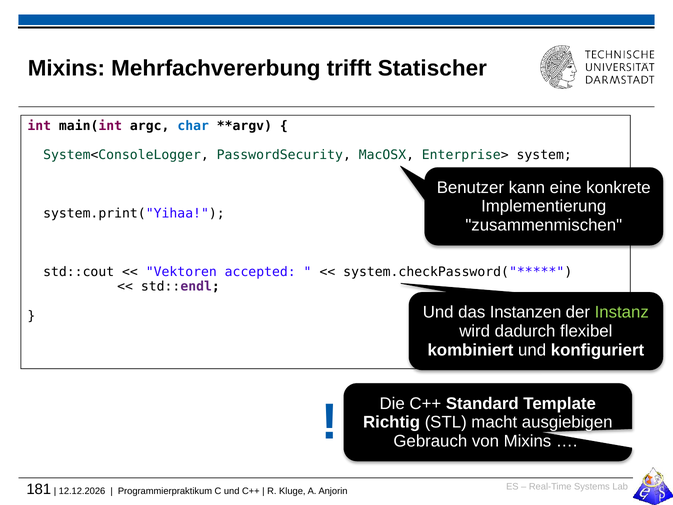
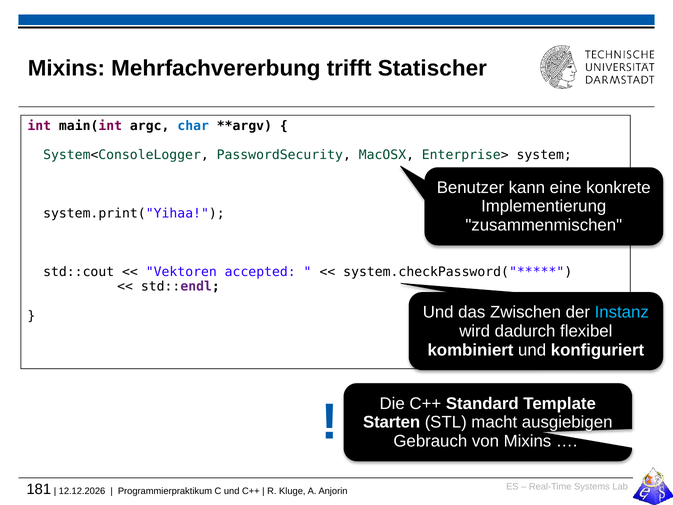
Instanzen: Instanzen -> Zwischen (526, 312)
Instanz colour: light green -> light blue (622, 312)
Richtig: Richtig -> Starten (392, 422)
